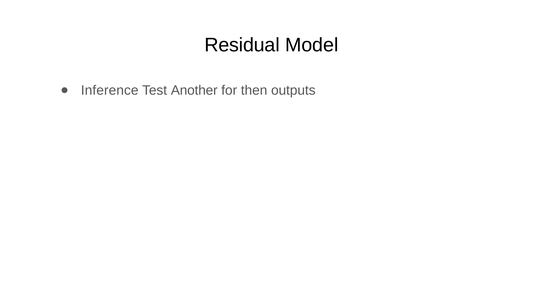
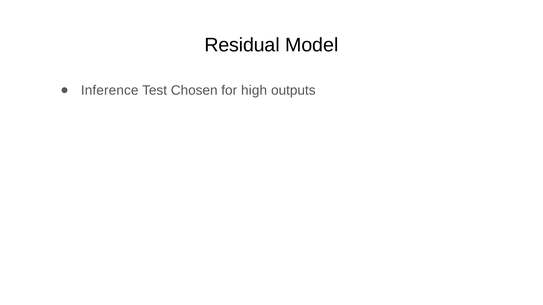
Another: Another -> Chosen (194, 90)
then: then -> high (254, 90)
